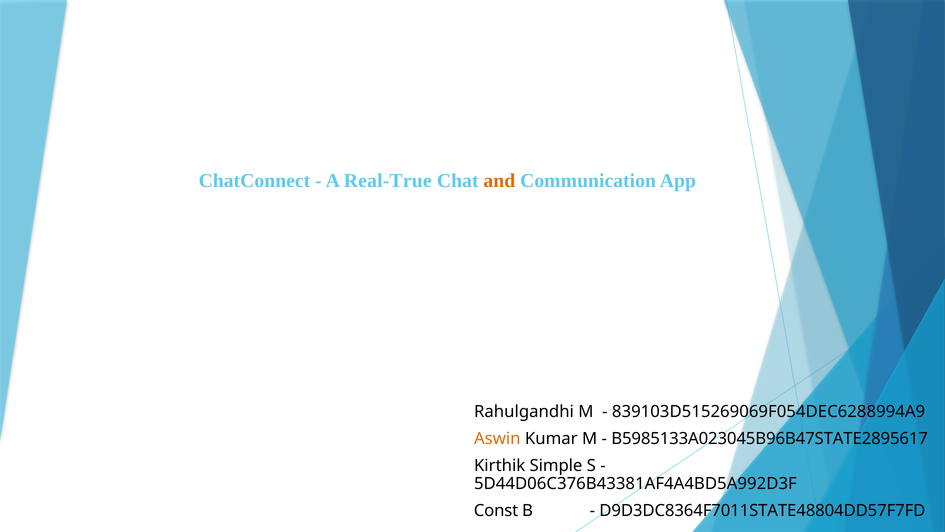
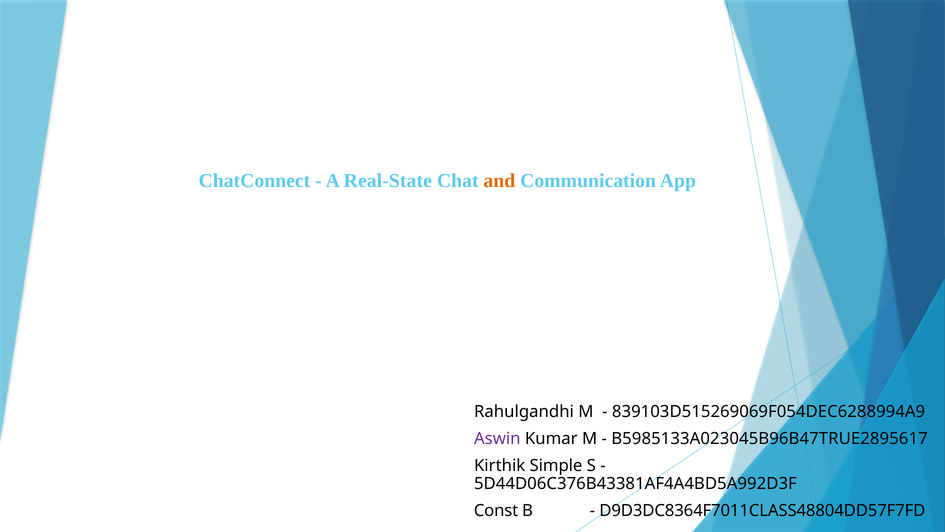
Real-True: Real-True -> Real-State (388, 181)
Aswin colour: orange -> purple (497, 438)
B5985133A023045B96B47STATE2895617: B5985133A023045B96B47STATE2895617 -> B5985133A023045B96B47TRUE2895617 (770, 438)
D9D3DC8364F7011STATE48804DD57F7FD: D9D3DC8364F7011STATE48804DD57F7FD -> D9D3DC8364F7011CLASS48804DD57F7FD (762, 510)
